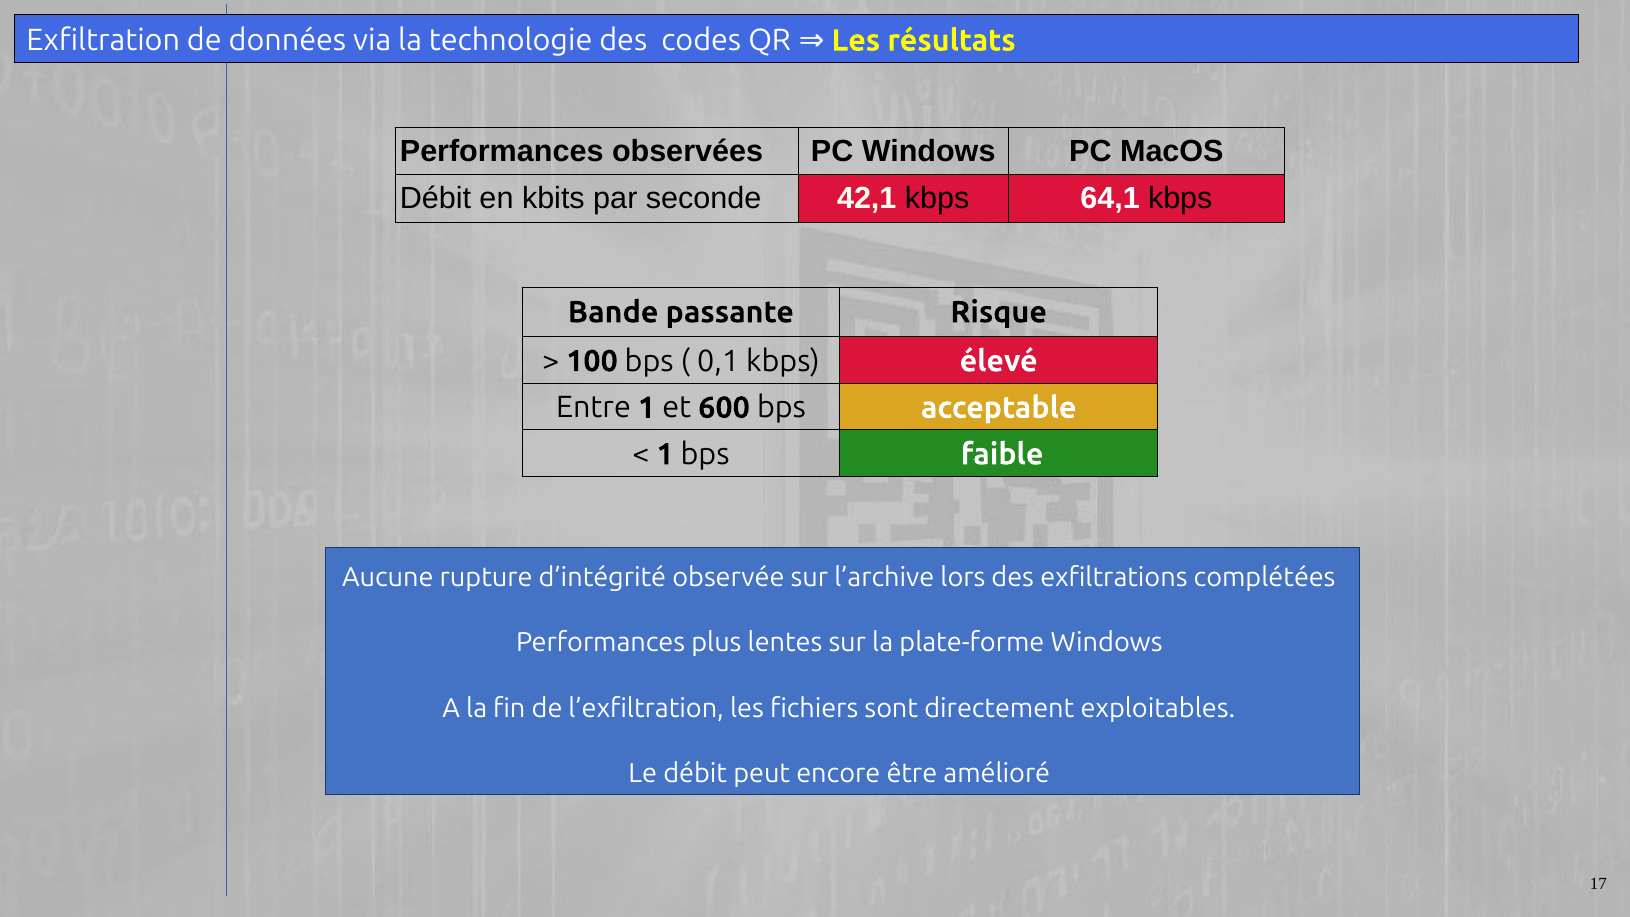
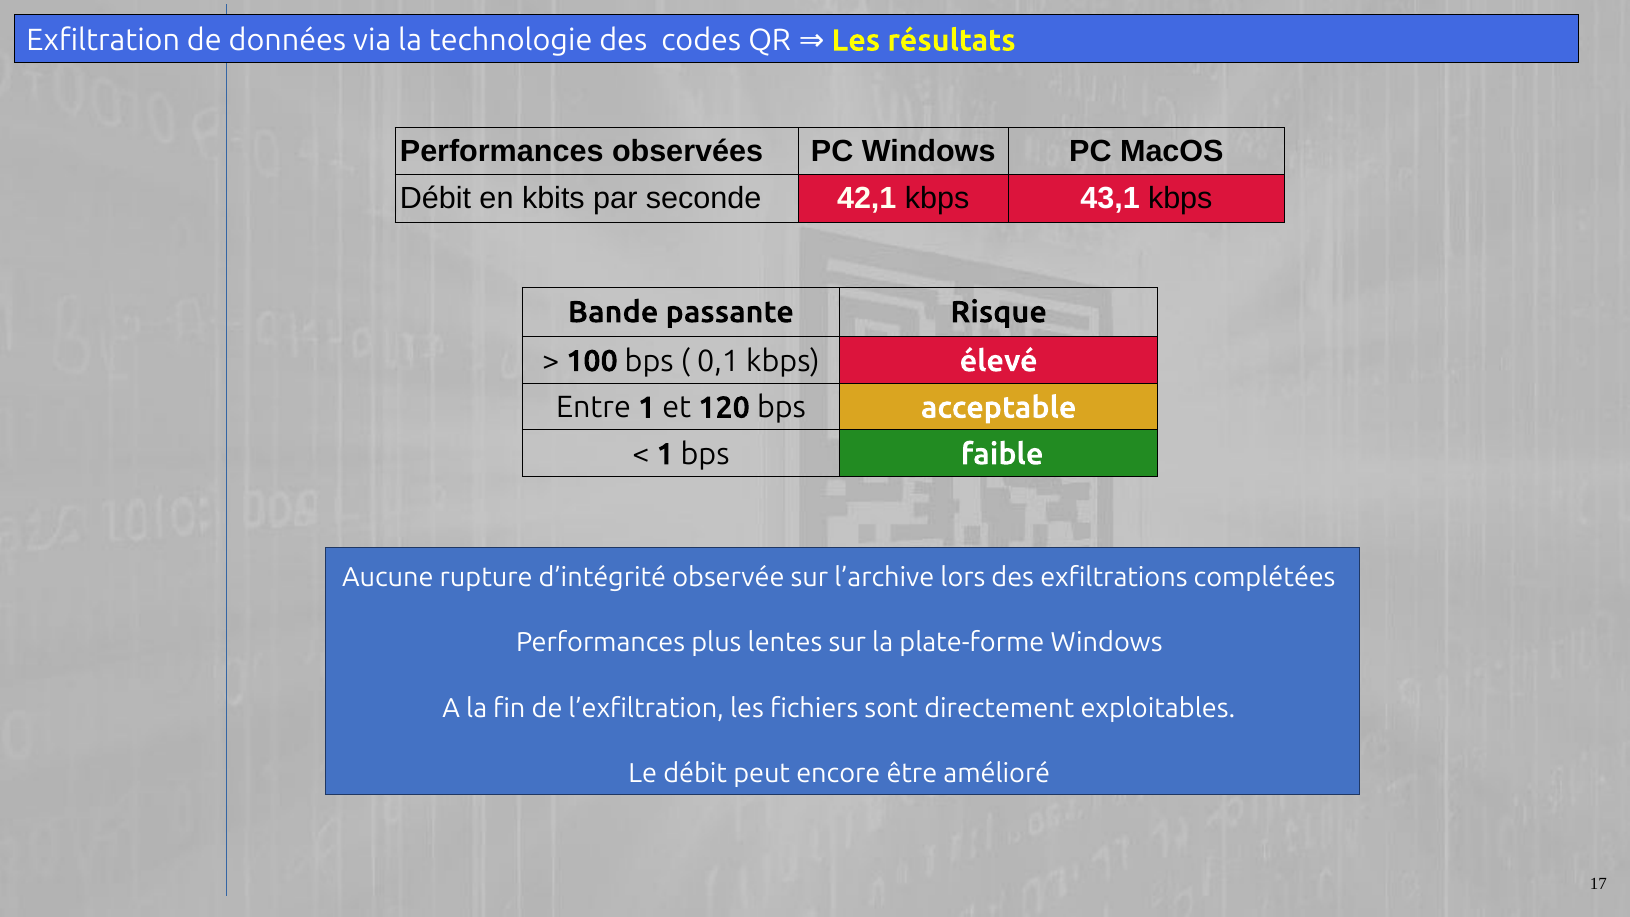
64,1: 64,1 -> 43,1 (1110, 198)
600: 600 -> 120 (724, 408)
